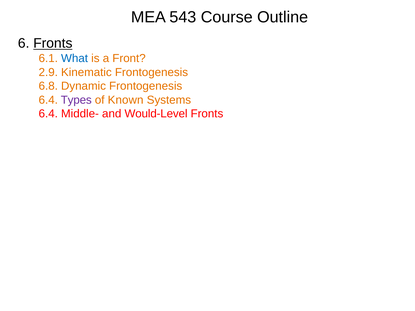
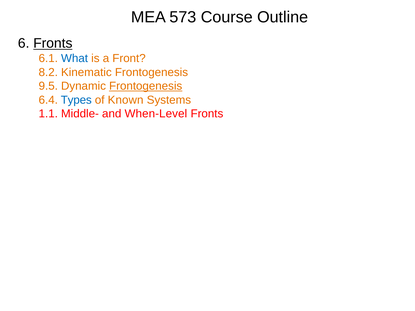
543: 543 -> 573 (183, 17)
2.9: 2.9 -> 8.2 (48, 72)
6.8: 6.8 -> 9.5 (48, 86)
Frontogenesis underline: none -> present (146, 86)
Types colour: purple -> blue (76, 100)
6.4: 6.4 -> 1.1 (48, 114)
Would-Level: Would-Level -> When-Level (156, 114)
